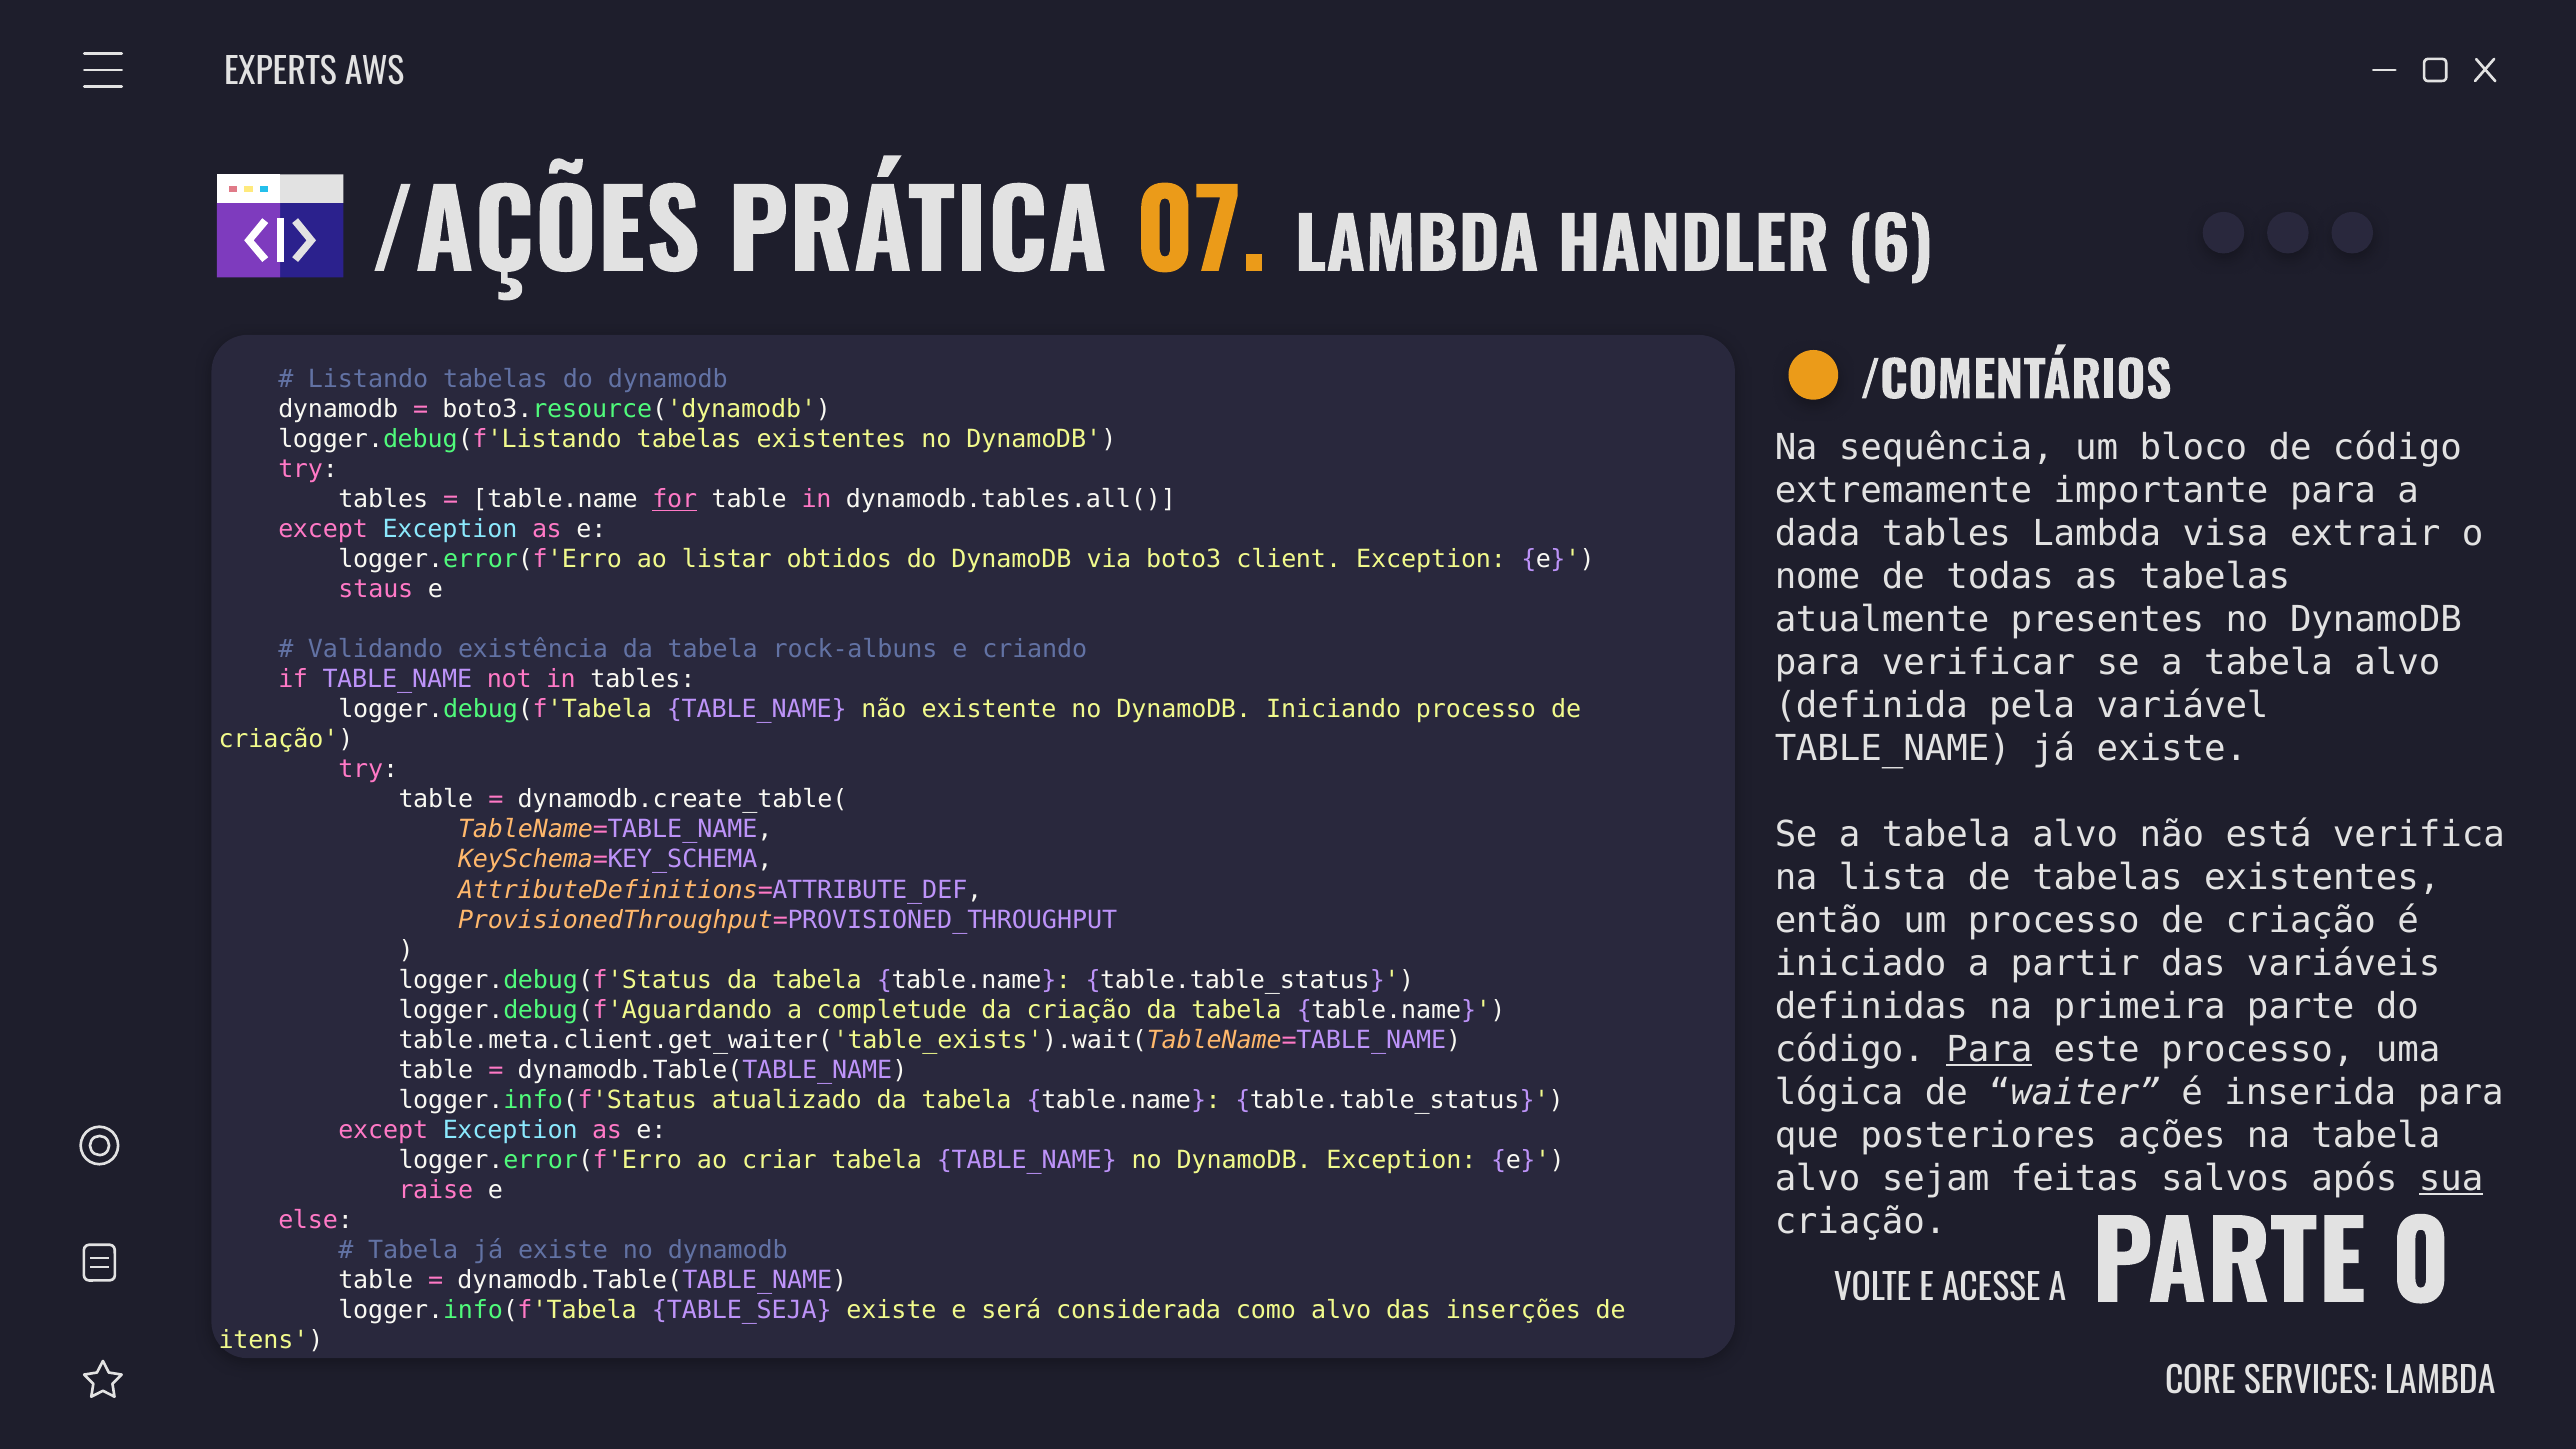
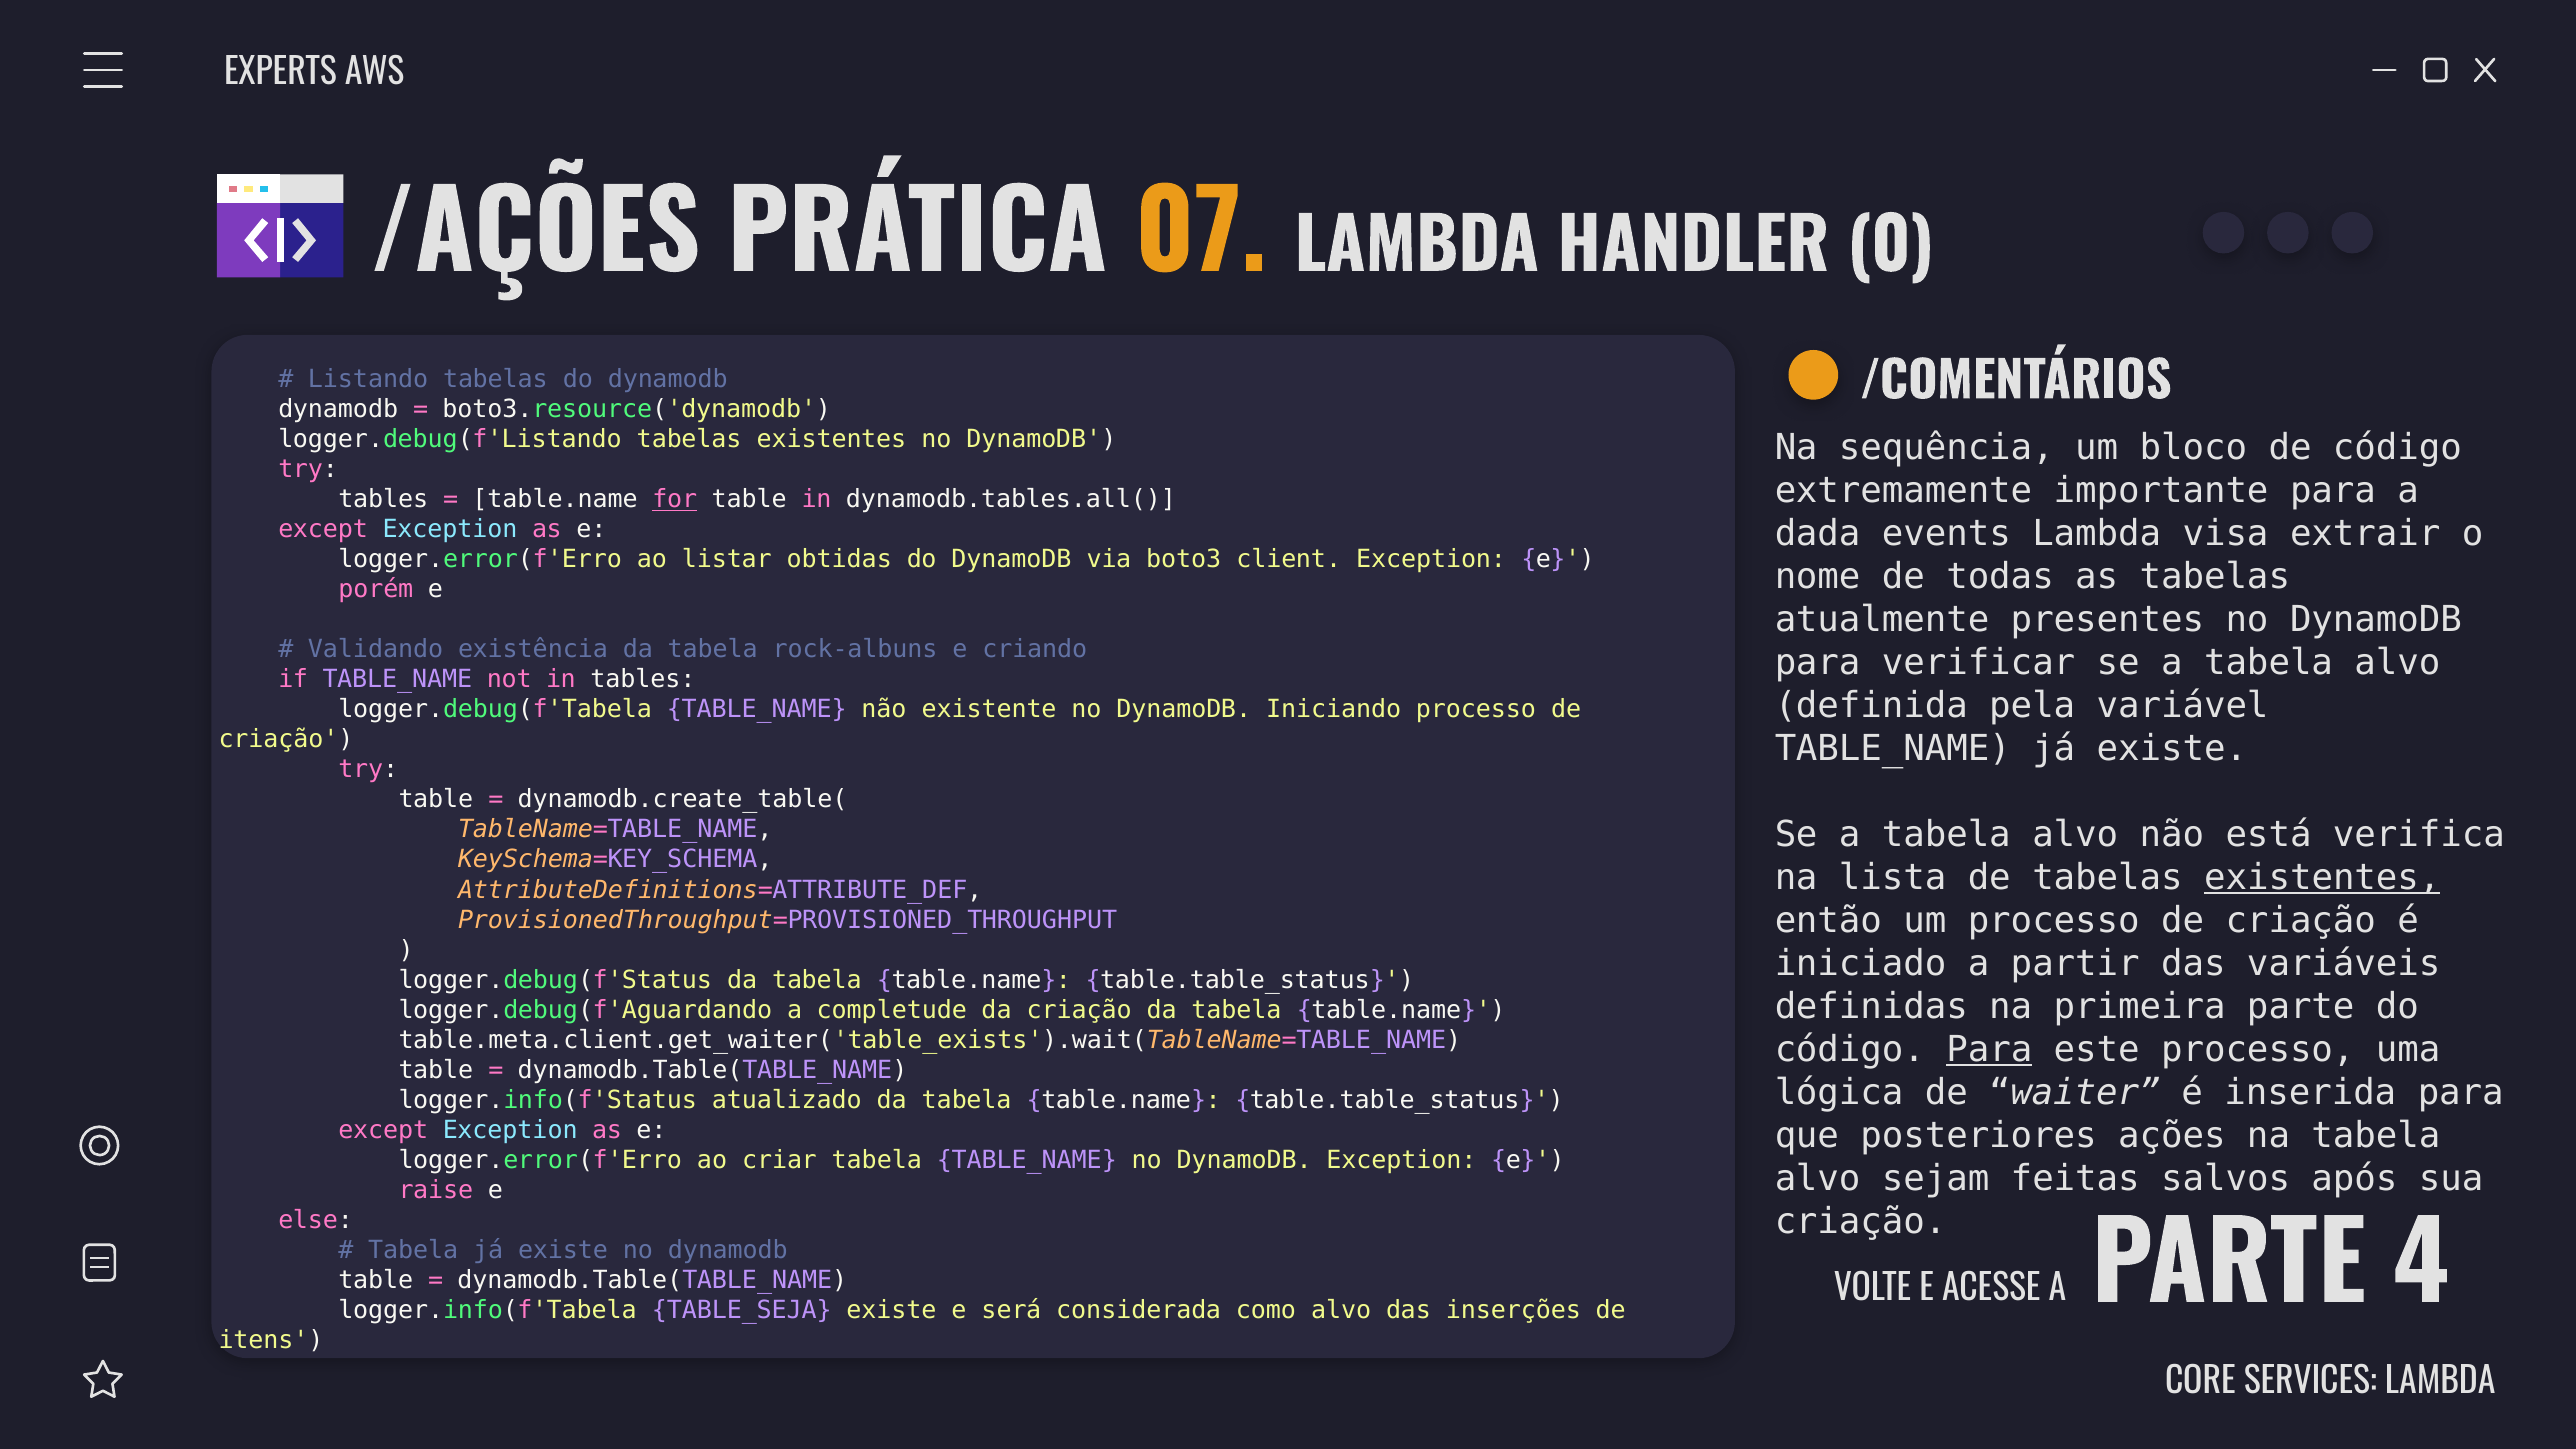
6: 6 -> 0 (1891, 247)
dada tables: tables -> events (1946, 534)
obtidos: obtidos -> obtidas (839, 560)
staus: staus -> porém (376, 590)
existentes underline: none -> present (2322, 878)
sua underline: present -> none (2451, 1179)
0: 0 -> 4 (2421, 1267)
